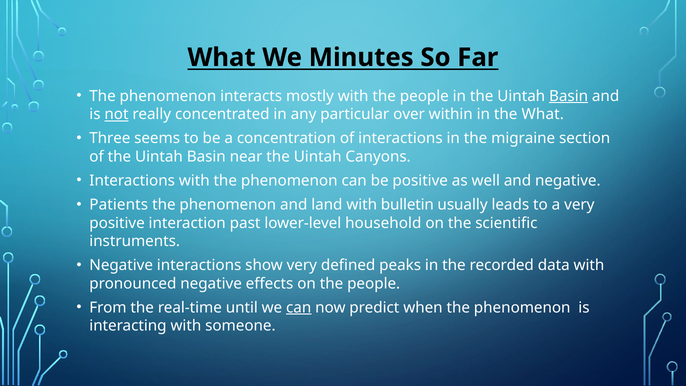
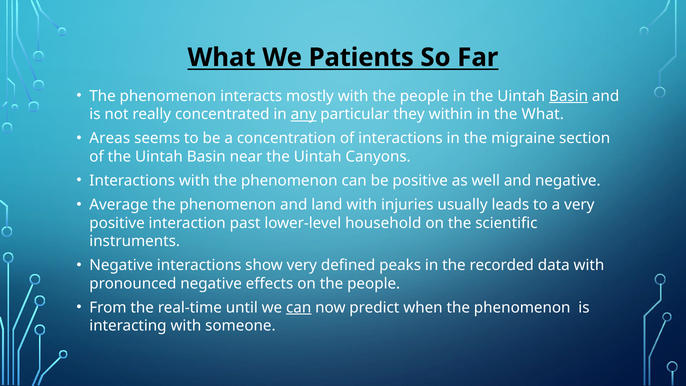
Minutes: Minutes -> Patients (361, 57)
not underline: present -> none (116, 114)
any underline: none -> present (304, 114)
over: over -> they (409, 114)
Three: Three -> Areas (110, 138)
Patients: Patients -> Average (119, 205)
bulletin: bulletin -> injuries (407, 205)
